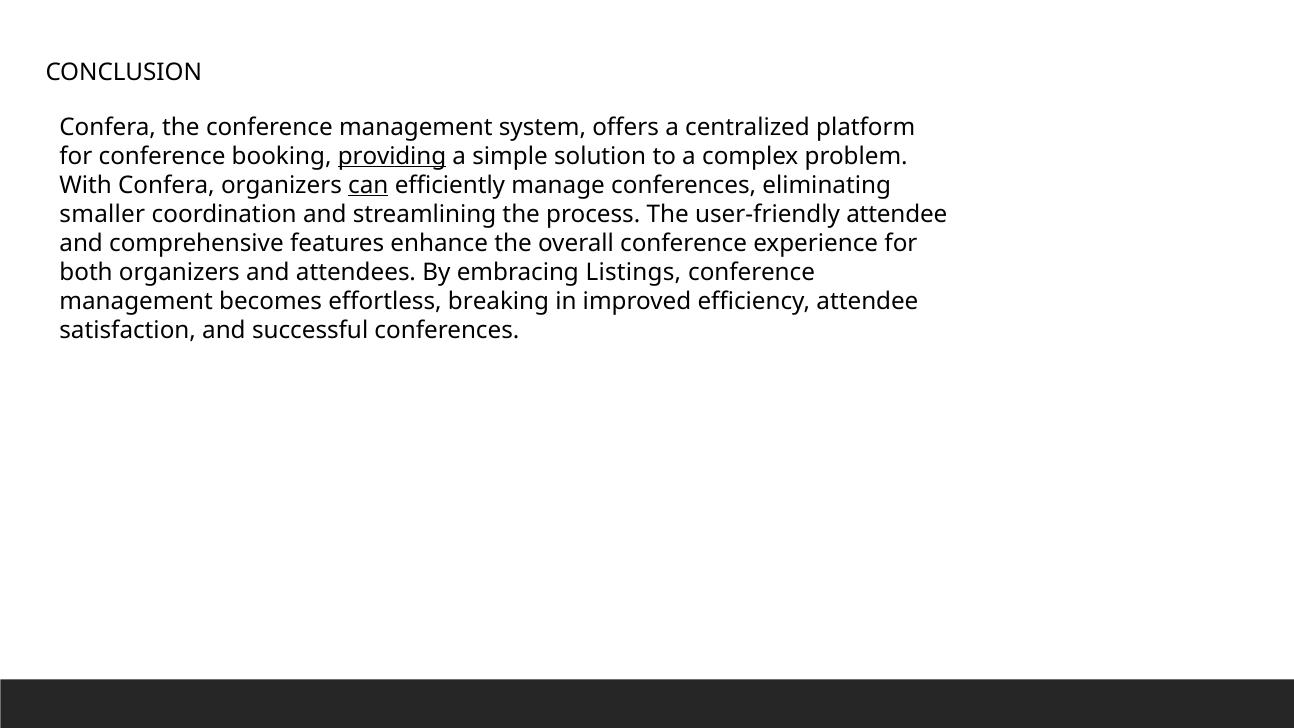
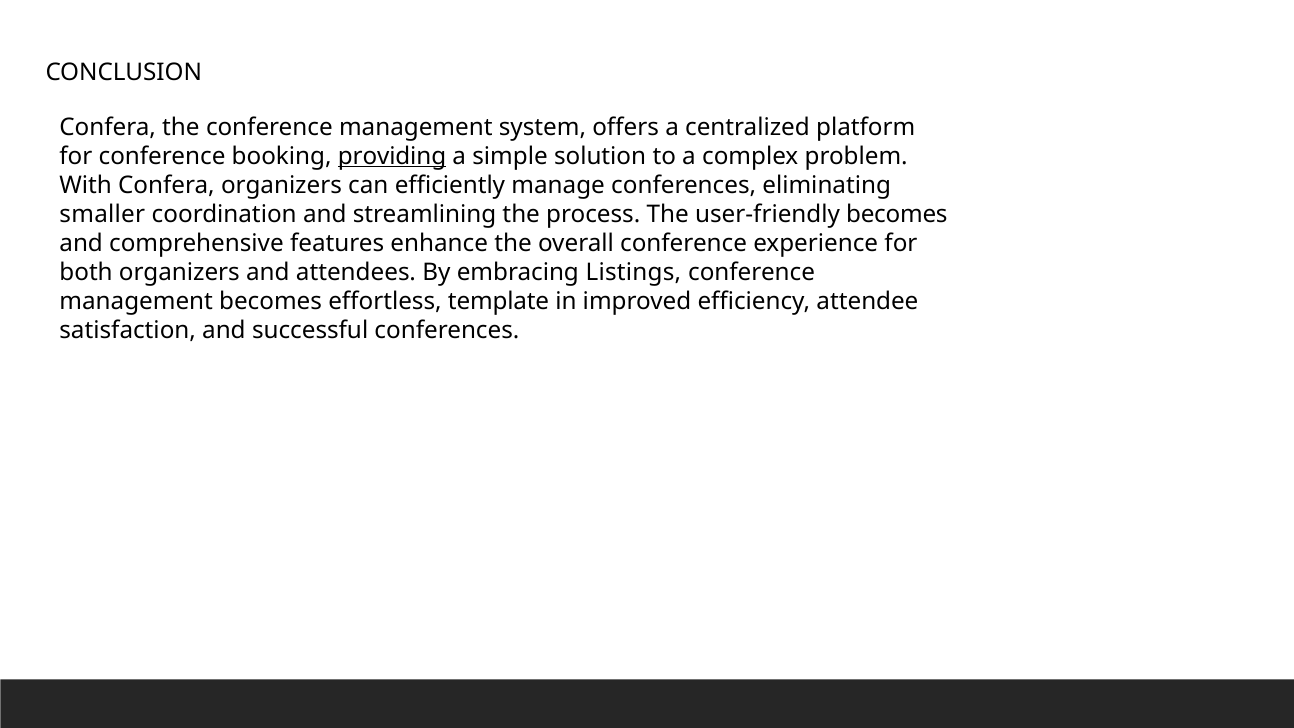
can underline: present -> none (368, 185)
user-friendly attendee: attendee -> becomes (897, 214)
breaking: breaking -> template (499, 302)
